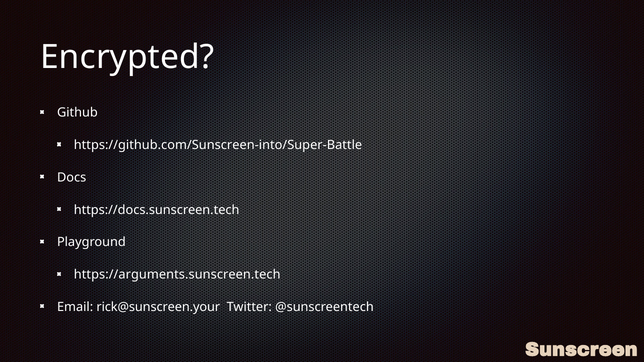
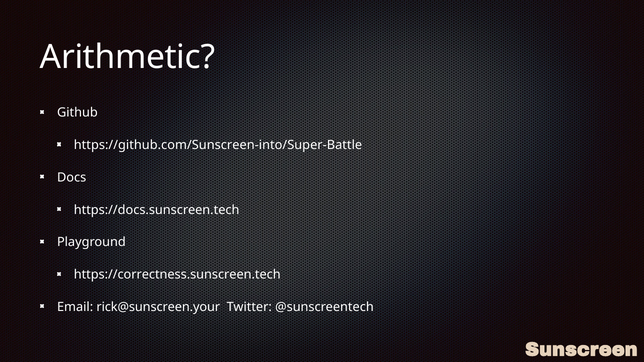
Encrypted: Encrypted -> Arithmetic (128, 57)
https://arguments.sunscreen.tech: https://arguments.sunscreen.tech -> https://correctness.sunscreen.tech (177, 275)
